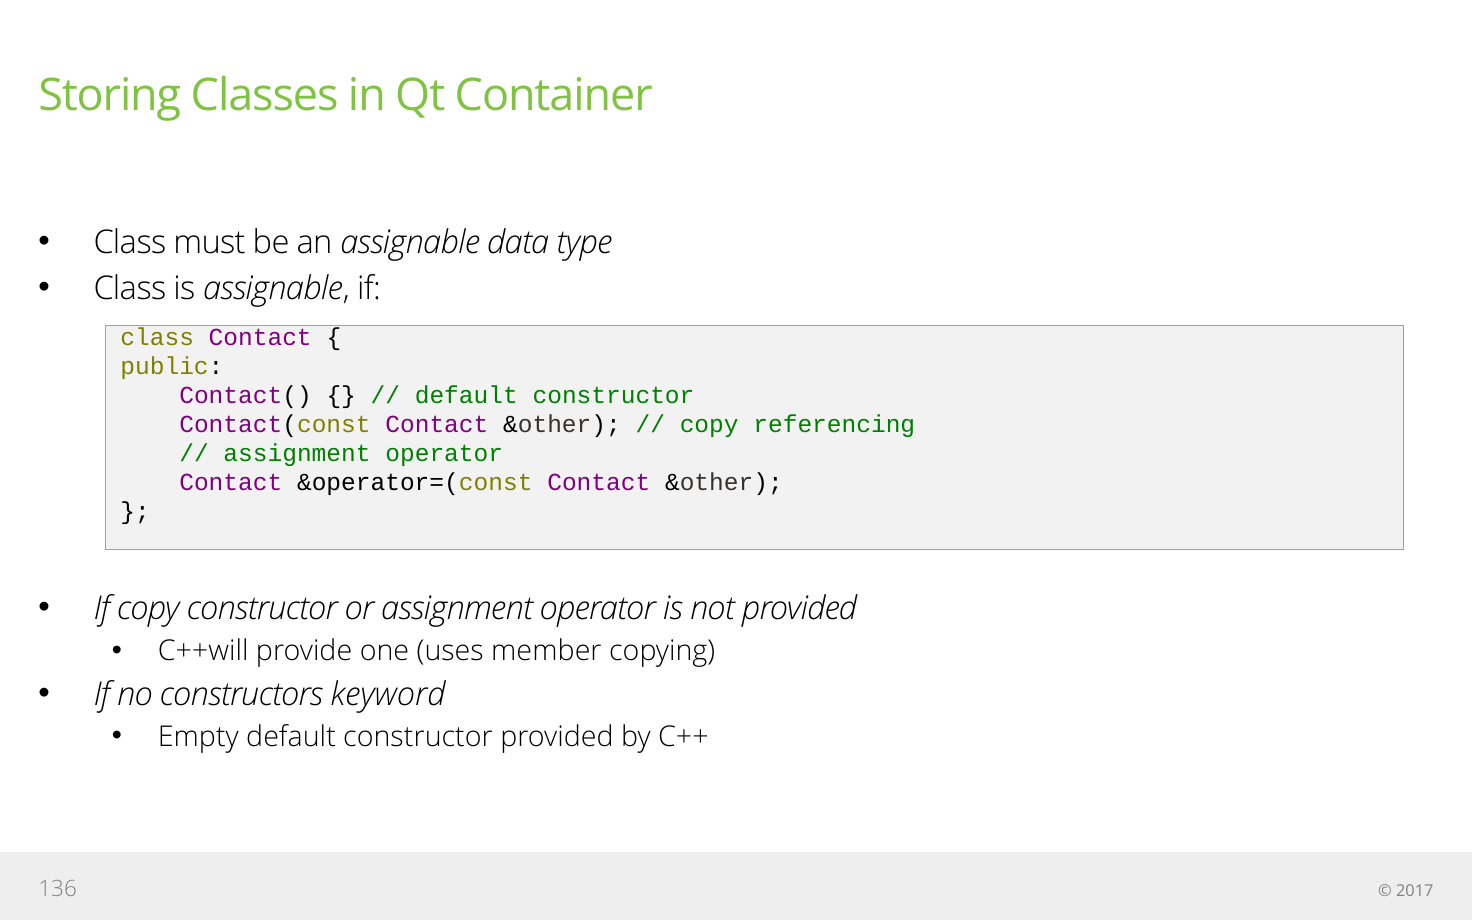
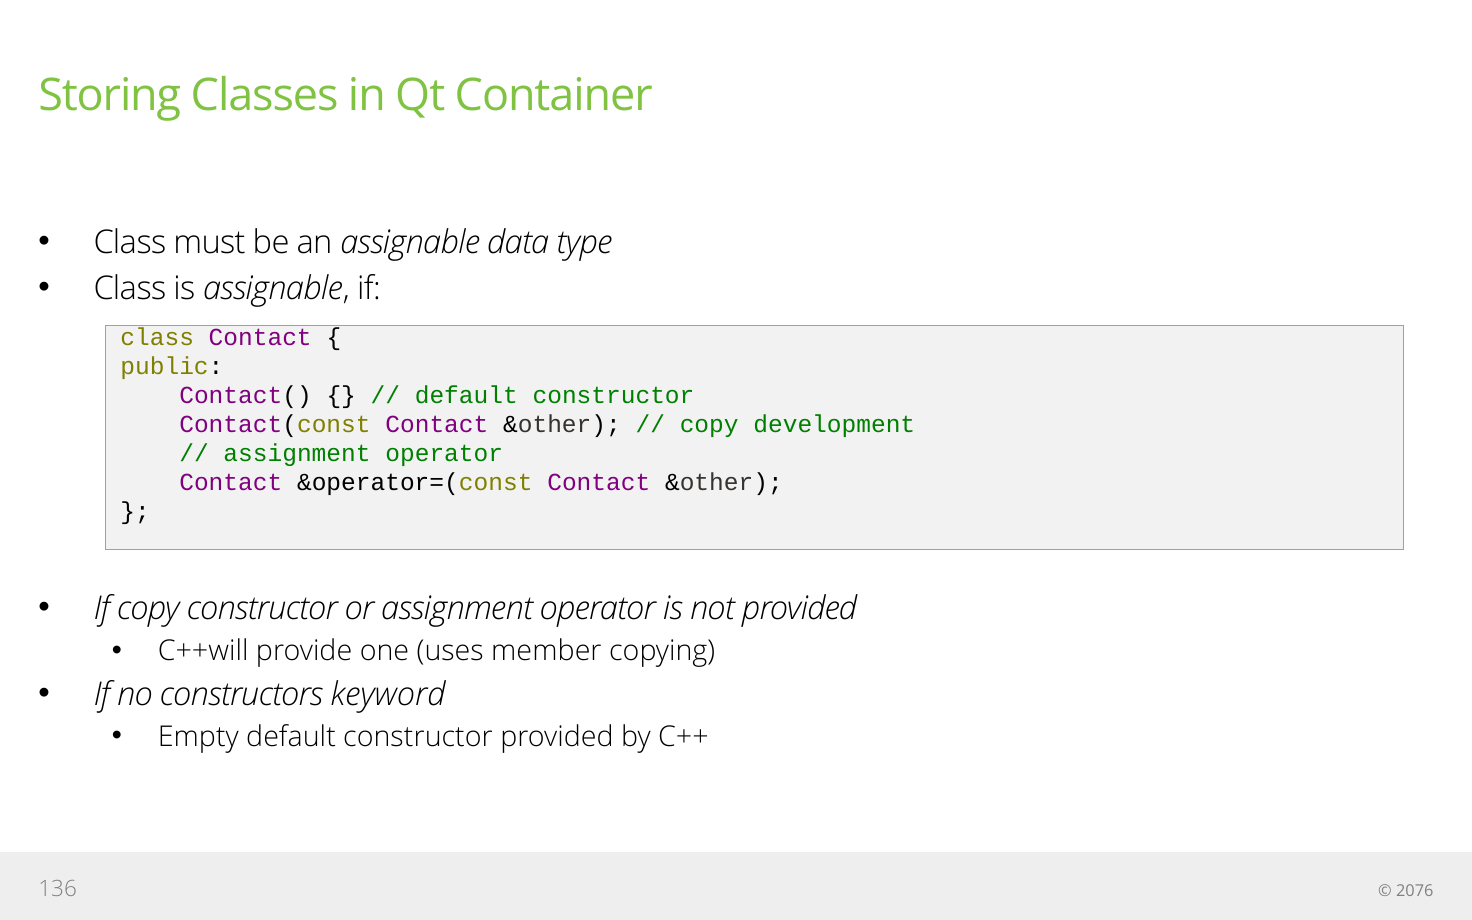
referencing: referencing -> development (834, 424)
2017: 2017 -> 2076 (1415, 891)
